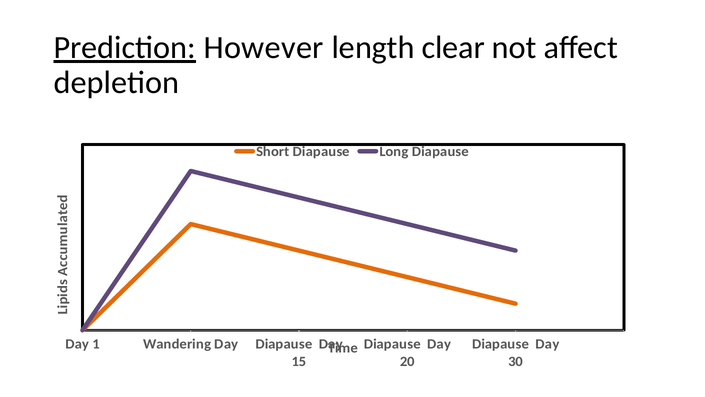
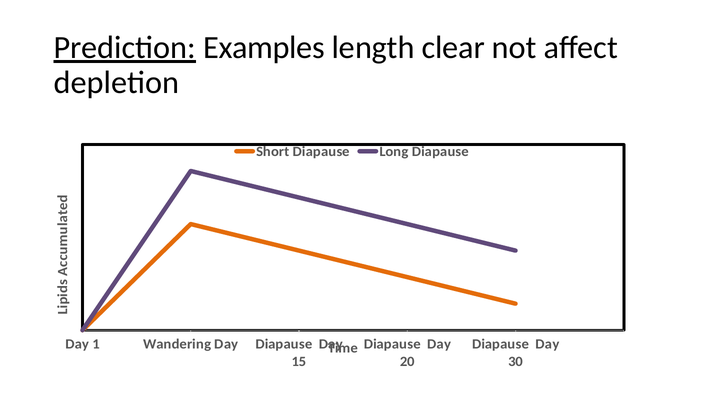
However: However -> Examples (264, 48)
